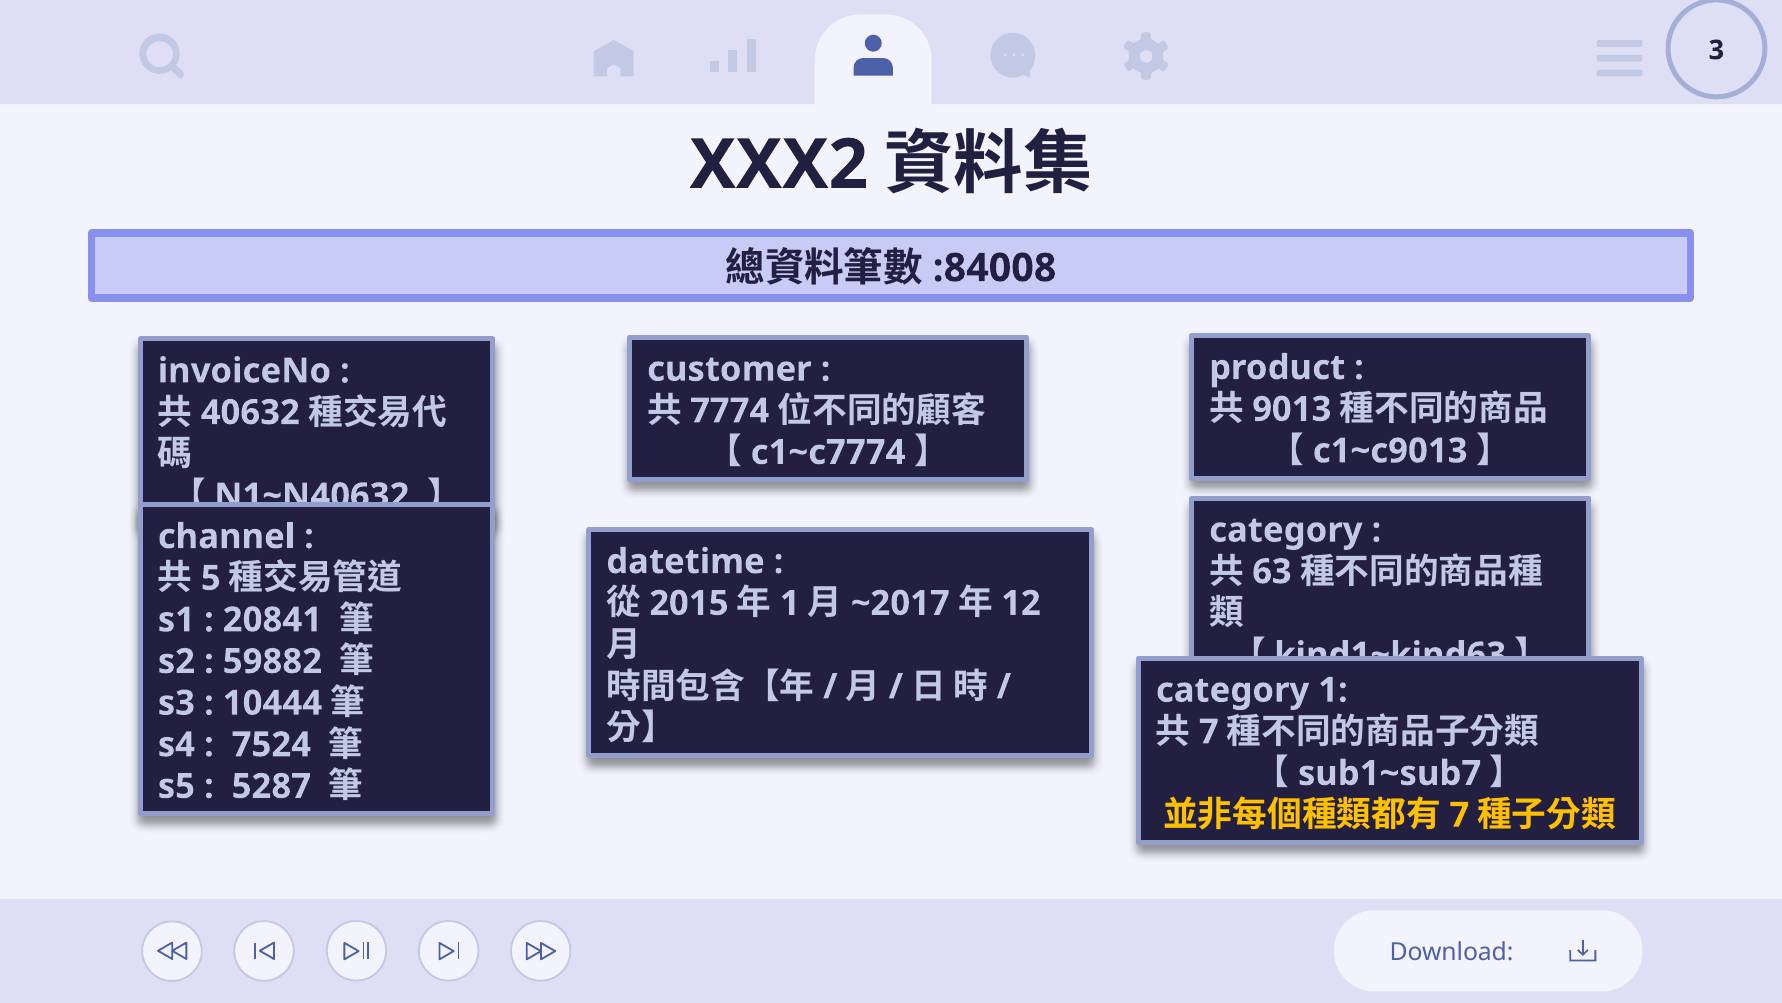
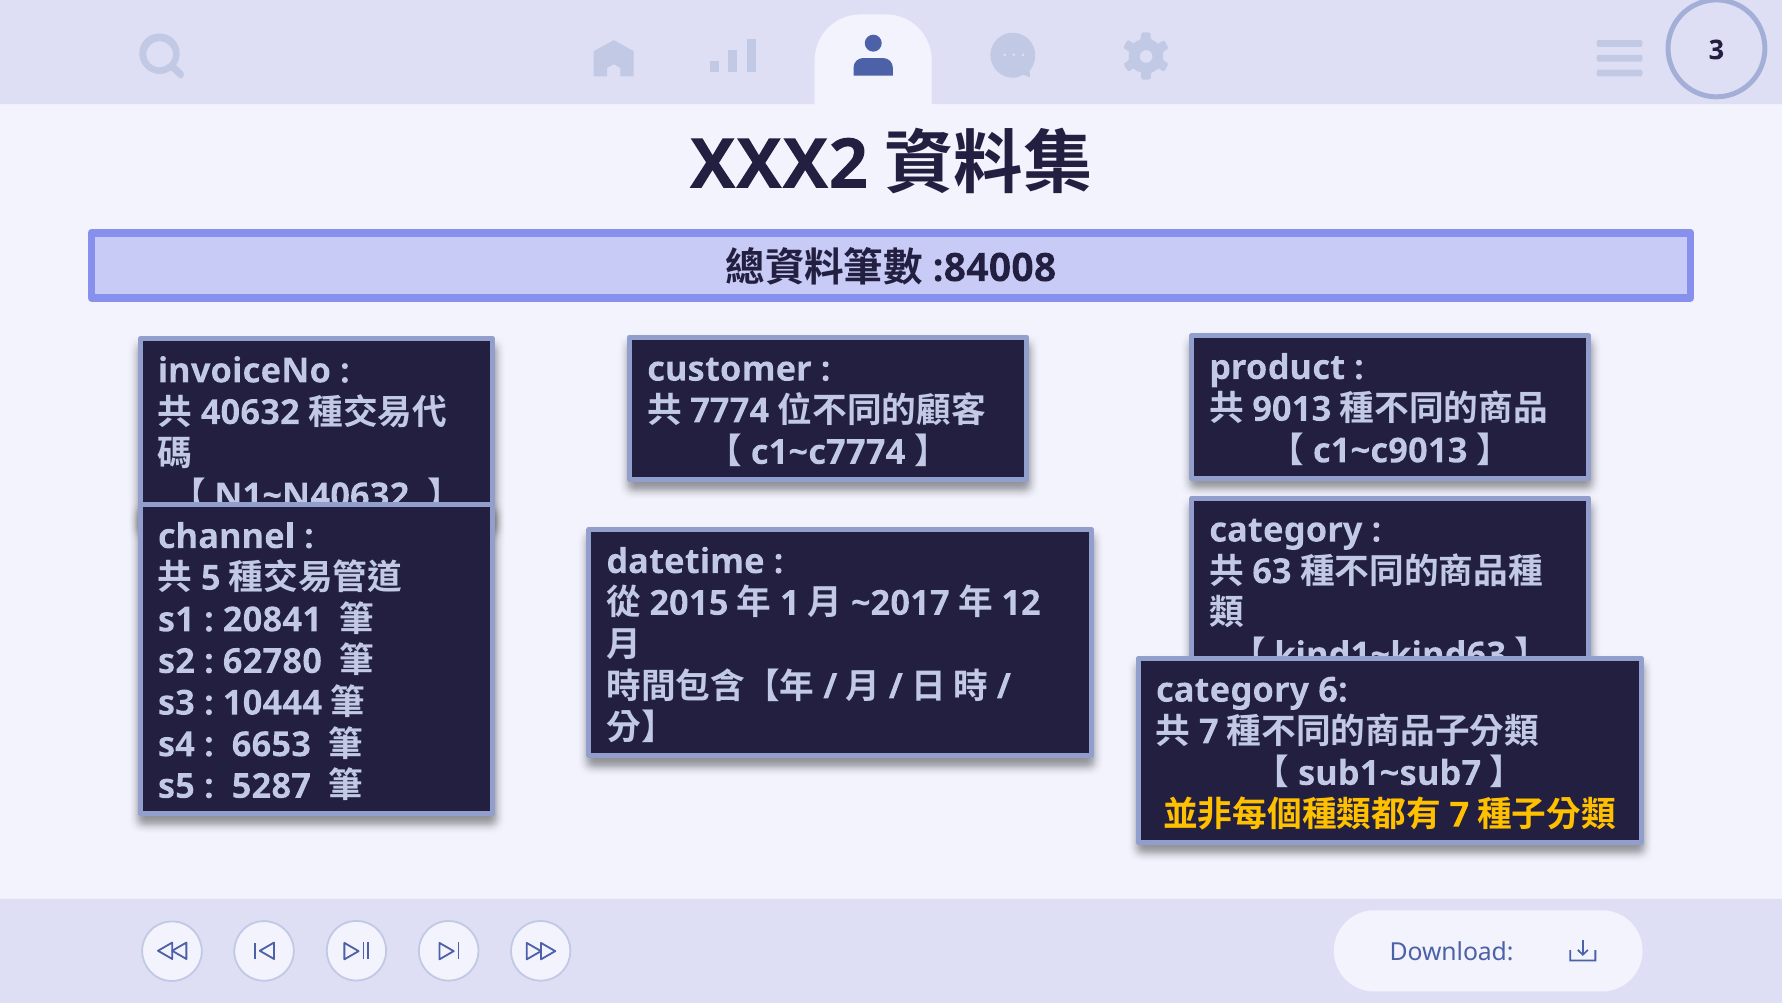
59882: 59882 -> 62780 (272, 661)
category 1: 1 -> 6 (1333, 690)
7524: 7524 -> 6653 (271, 744)
